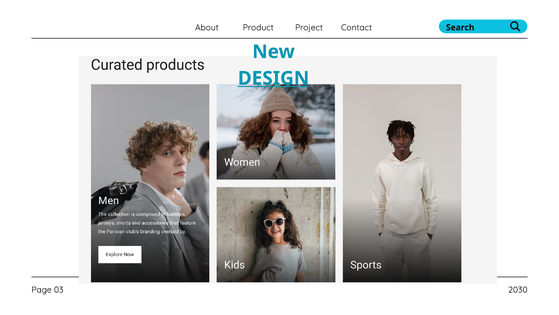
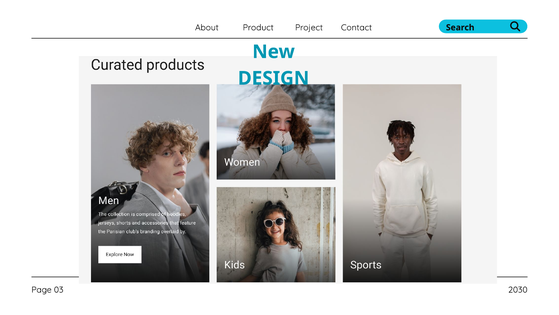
DESIGN underline: present -> none (274, 78)
